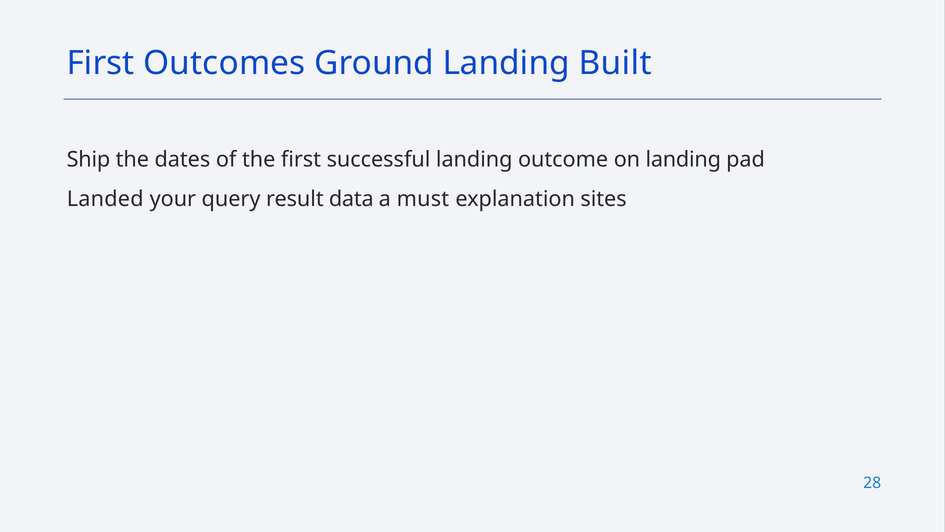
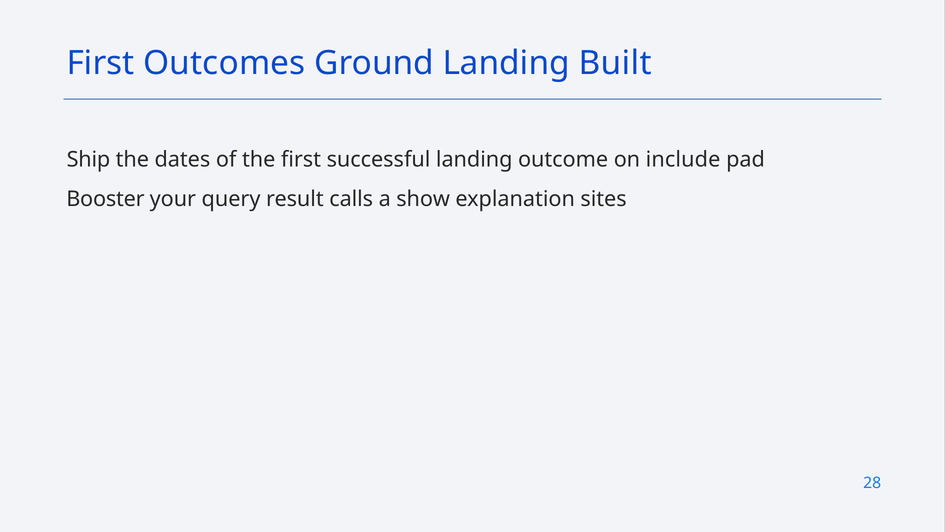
on landing: landing -> include (683, 159)
Landed: Landed -> Booster (105, 199)
data: data -> calls (351, 199)
must: must -> show (423, 199)
